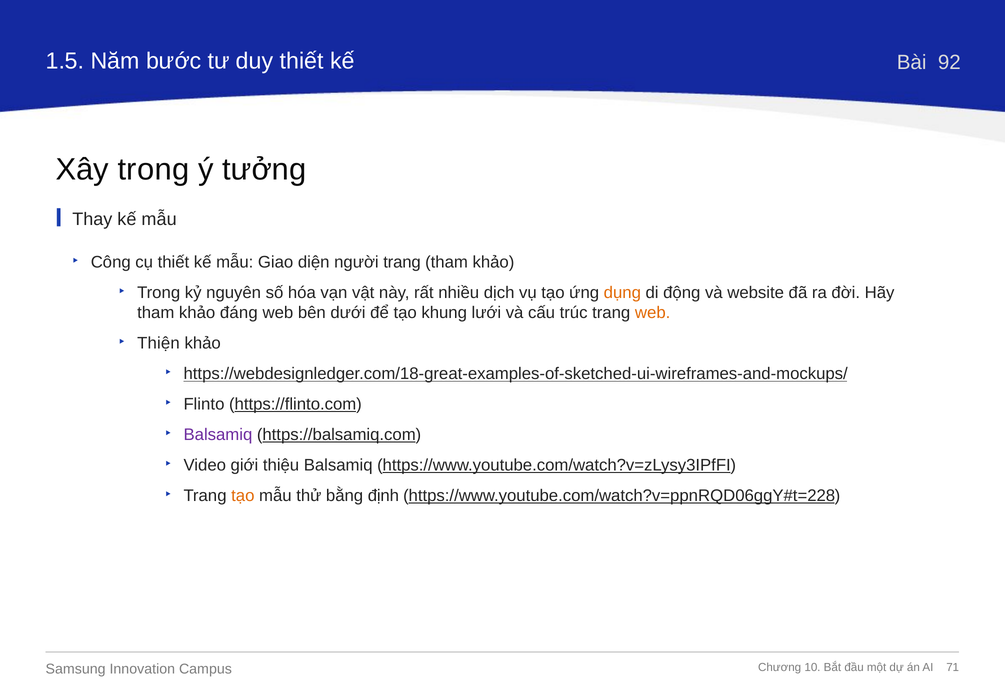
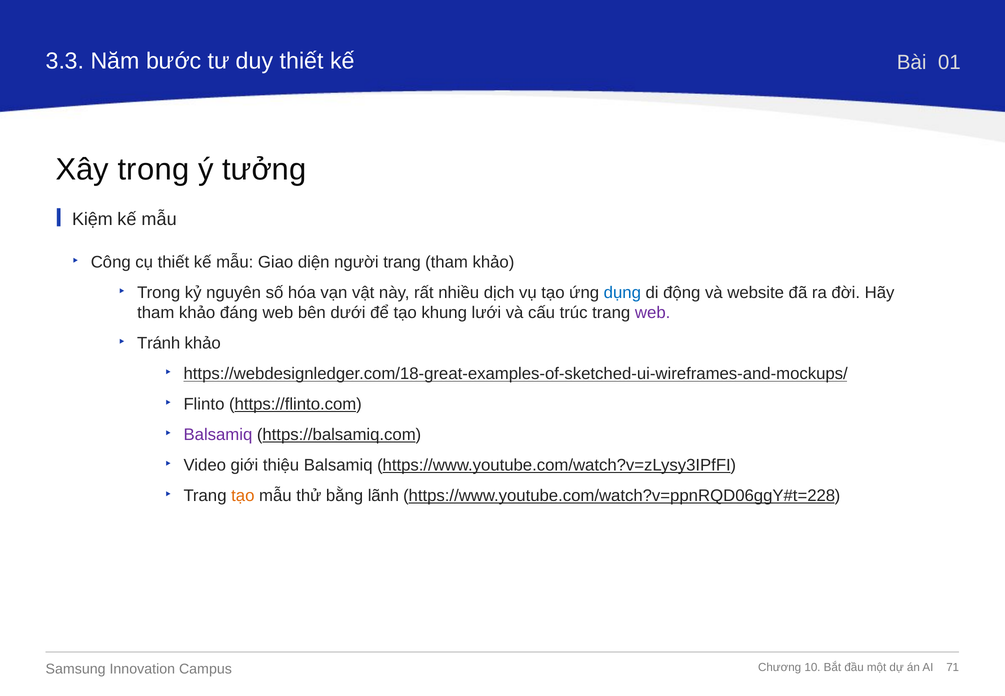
1.5: 1.5 -> 3.3 (65, 61)
92: 92 -> 01 (949, 63)
Thay: Thay -> Kiệm (92, 219)
dụng colour: orange -> blue (622, 293)
web colour: orange -> purple (653, 313)
Thiện: Thiện -> Tránh (159, 343)
định: định -> lãnh (383, 496)
